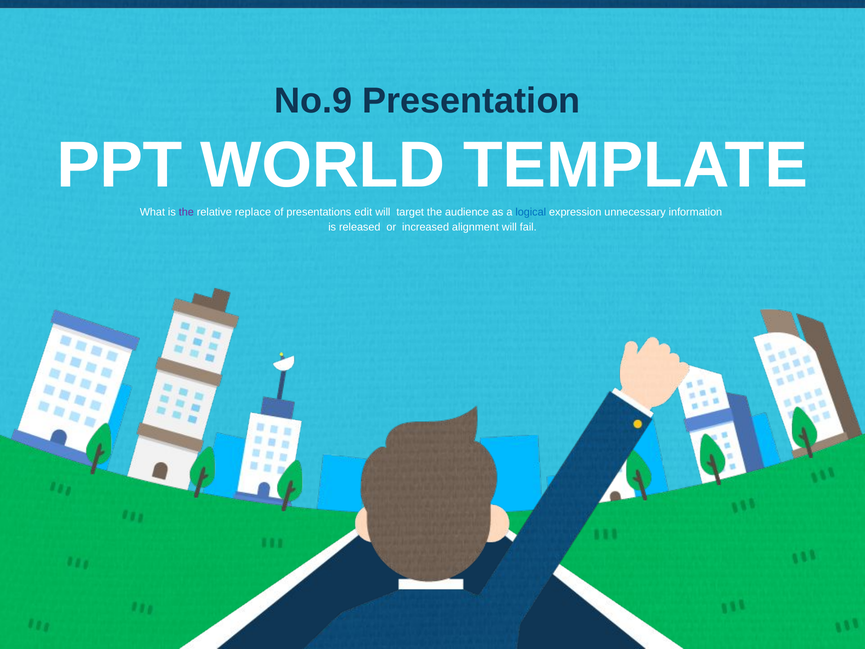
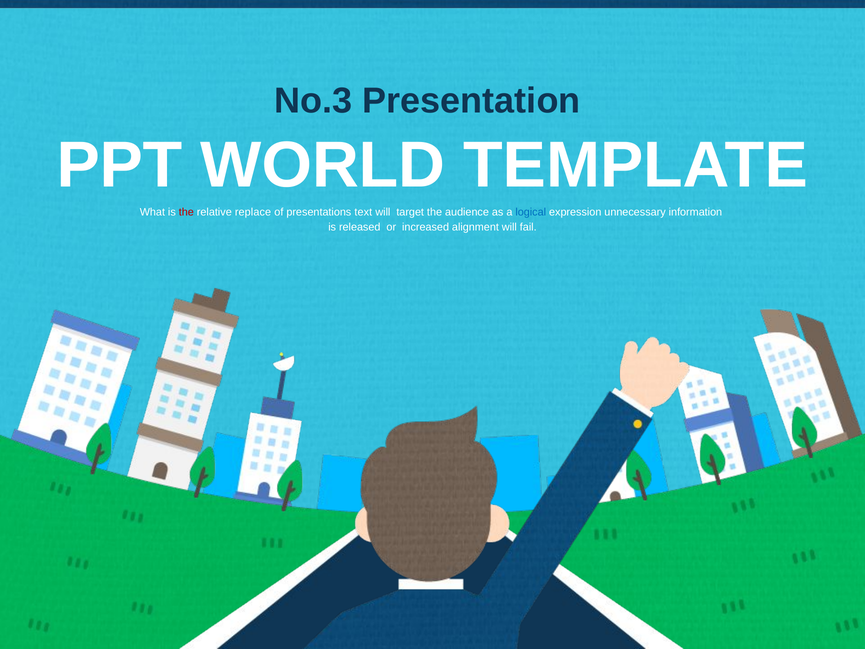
No.9: No.9 -> No.3 (313, 101)
the colour: purple -> red (186, 212)
edit: edit -> text (363, 212)
